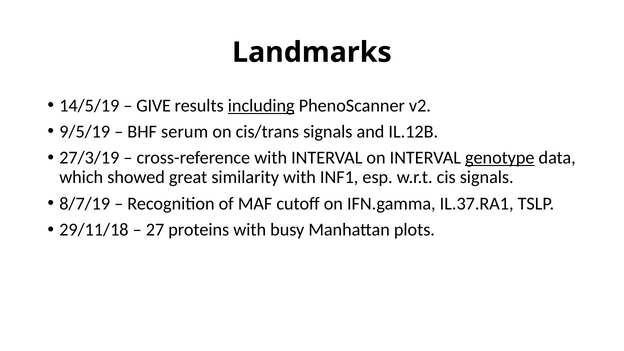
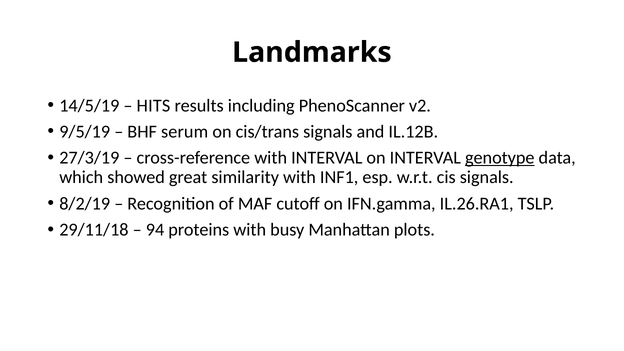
GIVE: GIVE -> HITS (153, 106)
including underline: present -> none (261, 106)
8/7/19: 8/7/19 -> 8/2/19 (85, 204)
IL.37.RA1: IL.37.RA1 -> IL.26.RA1 (477, 204)
27: 27 -> 94 (155, 230)
